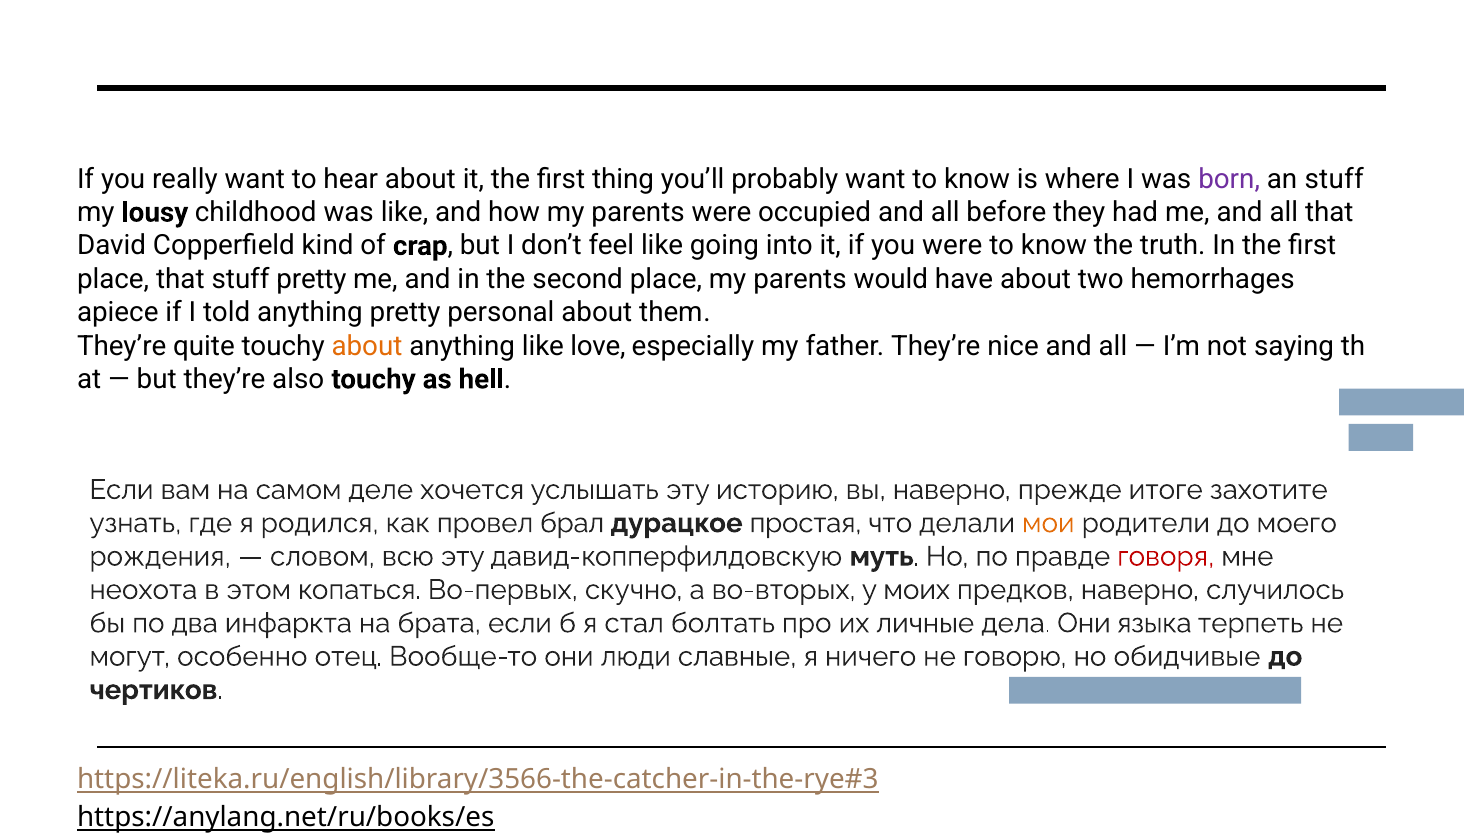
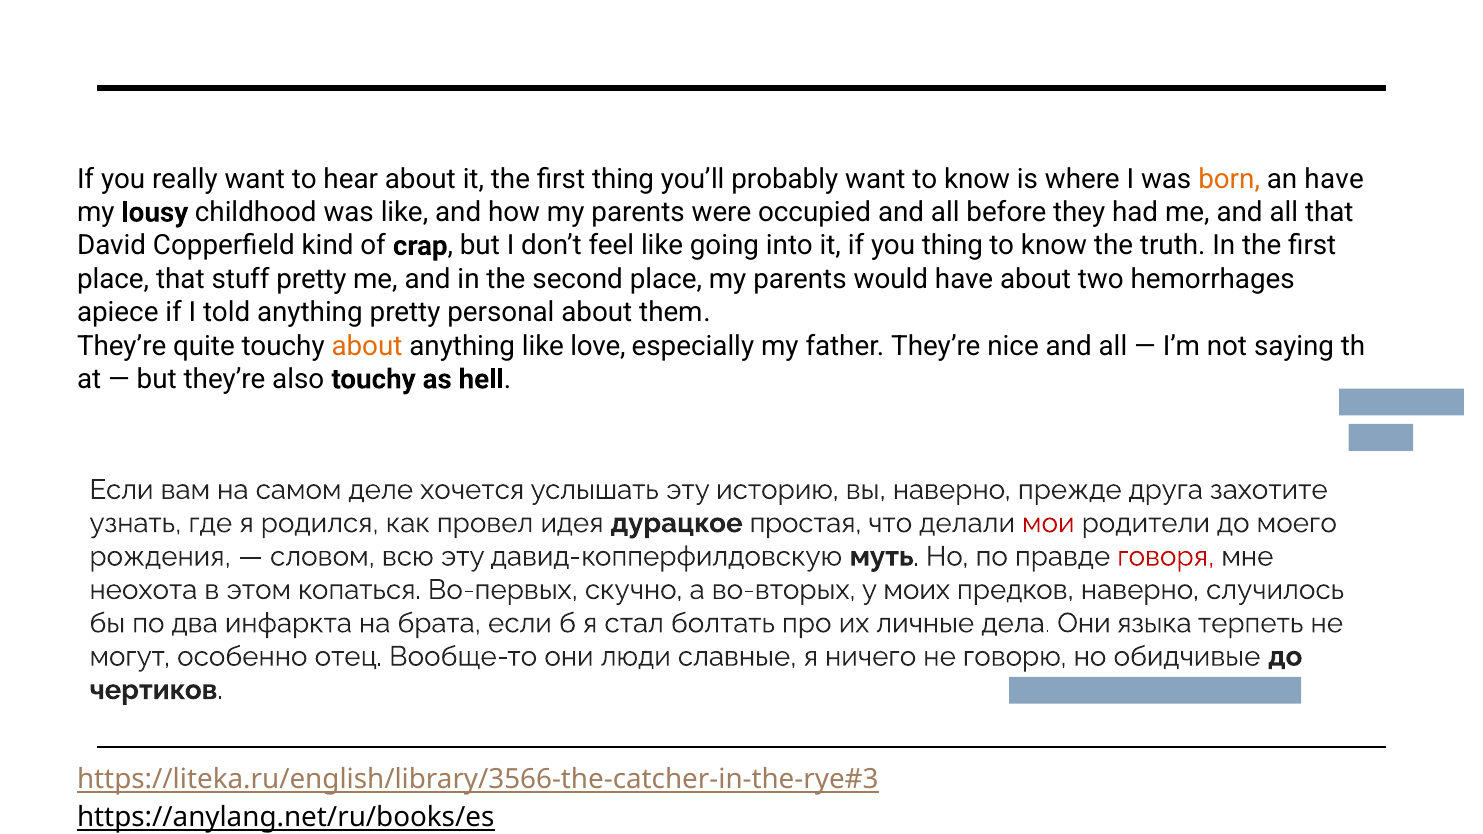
born colour: purple -> orange (1229, 179)
an stuff: stuff -> have (1334, 179)
you were: were -> thing (952, 246)
итоге: итоге -> друга (1166, 490)
брал: брал -> идея (572, 523)
мои colour: orange -> red (1048, 523)
